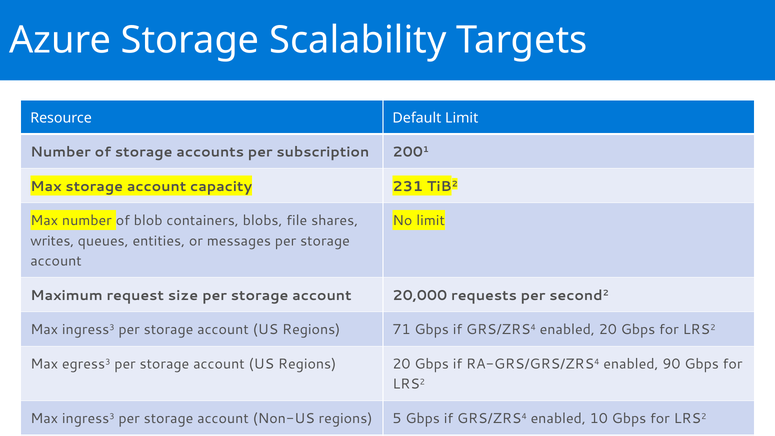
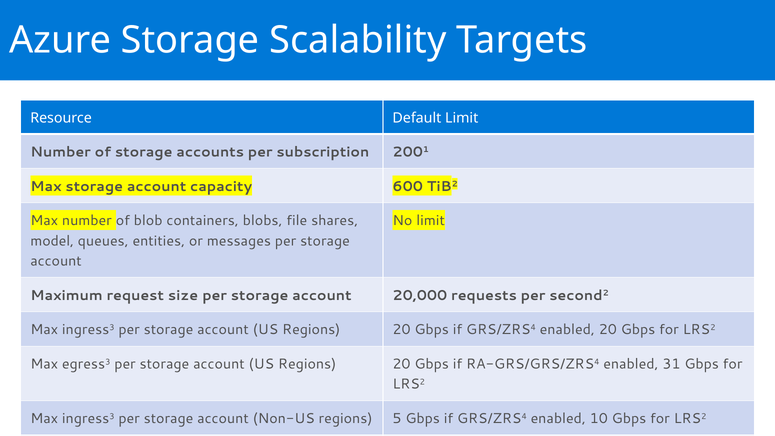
231: 231 -> 600 (408, 186)
writes: writes -> model (52, 241)
71: 71 -> 20 (402, 330)
90: 90 -> 31 (671, 364)
